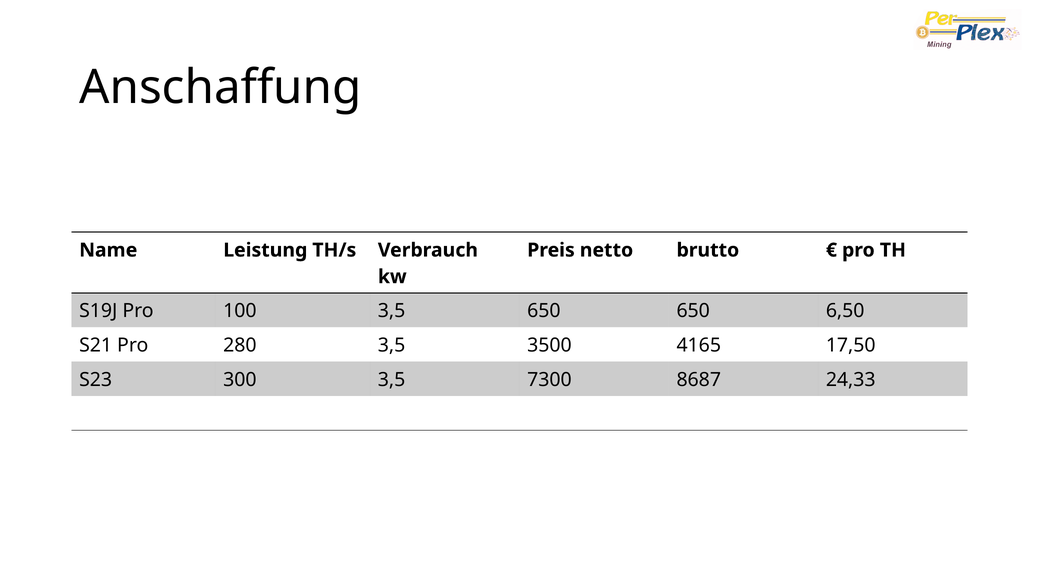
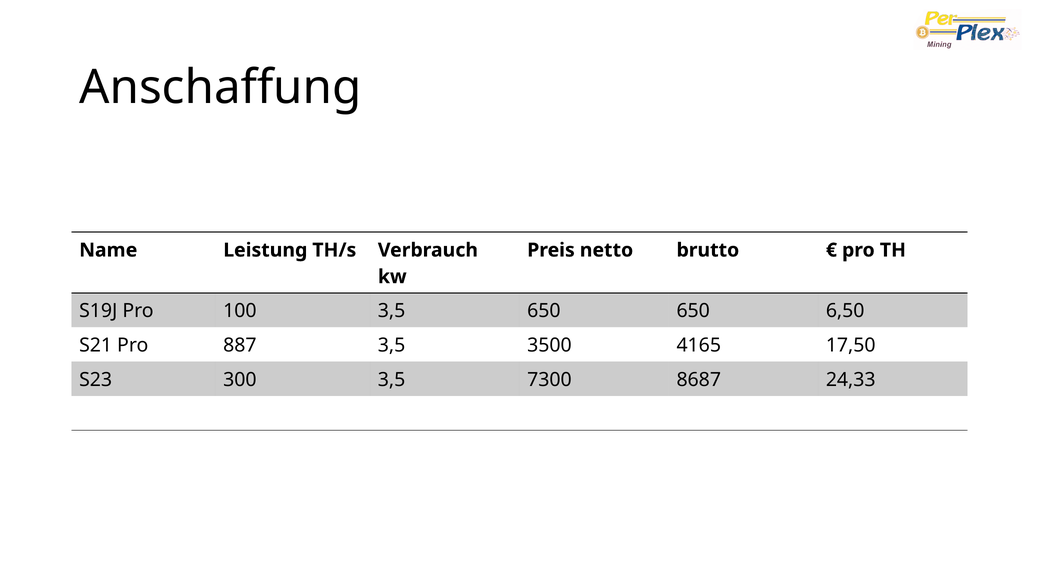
280: 280 -> 887 (240, 345)
